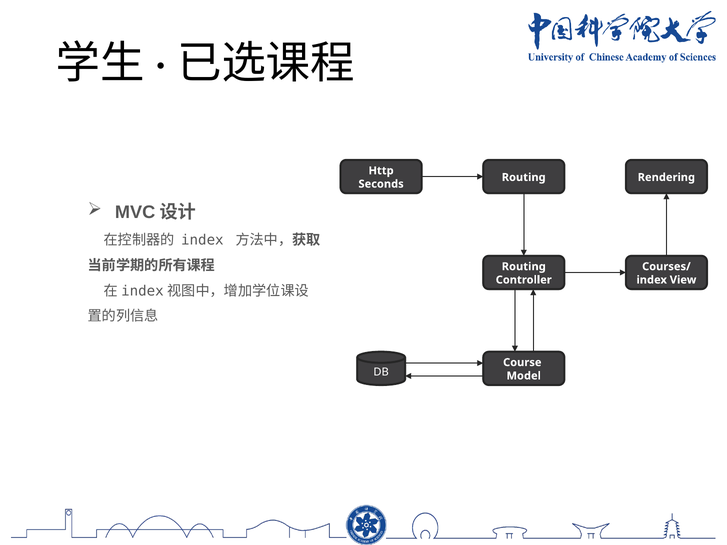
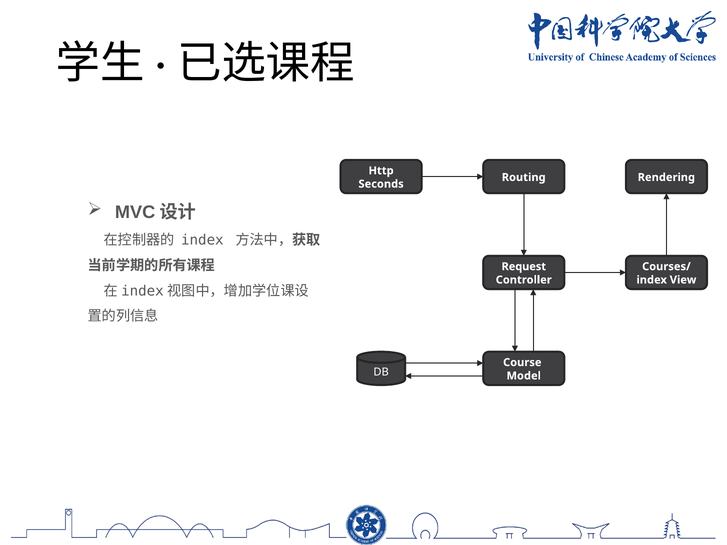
Routing: Routing -> Request (524, 267)
